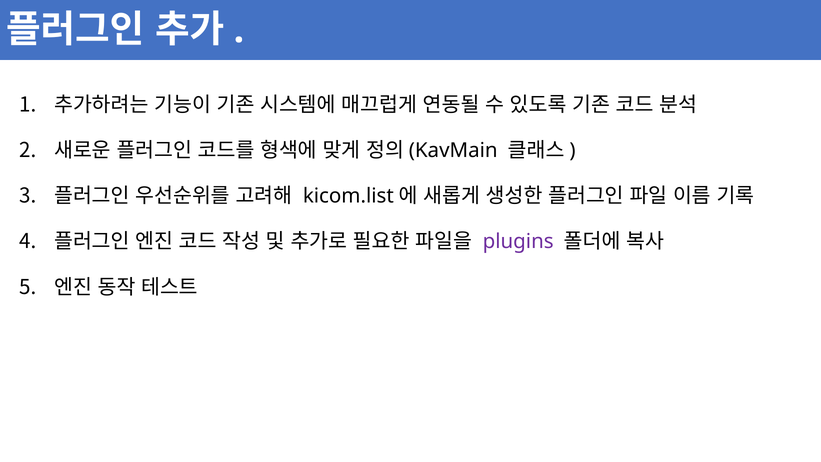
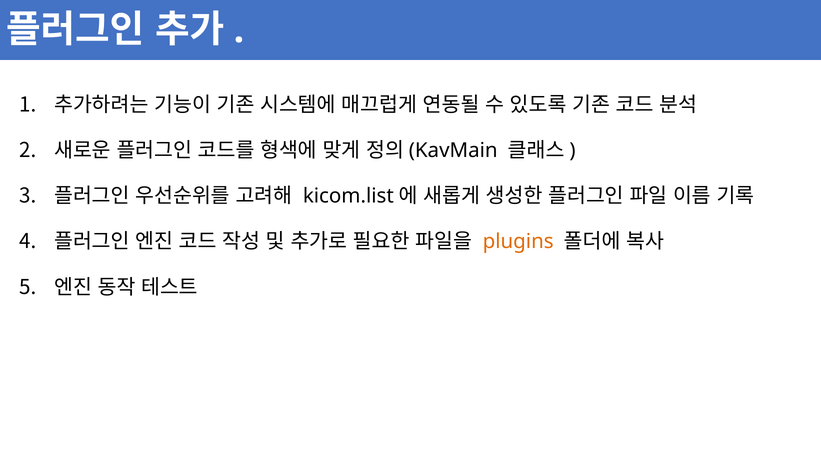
plugins colour: purple -> orange (518, 242)
